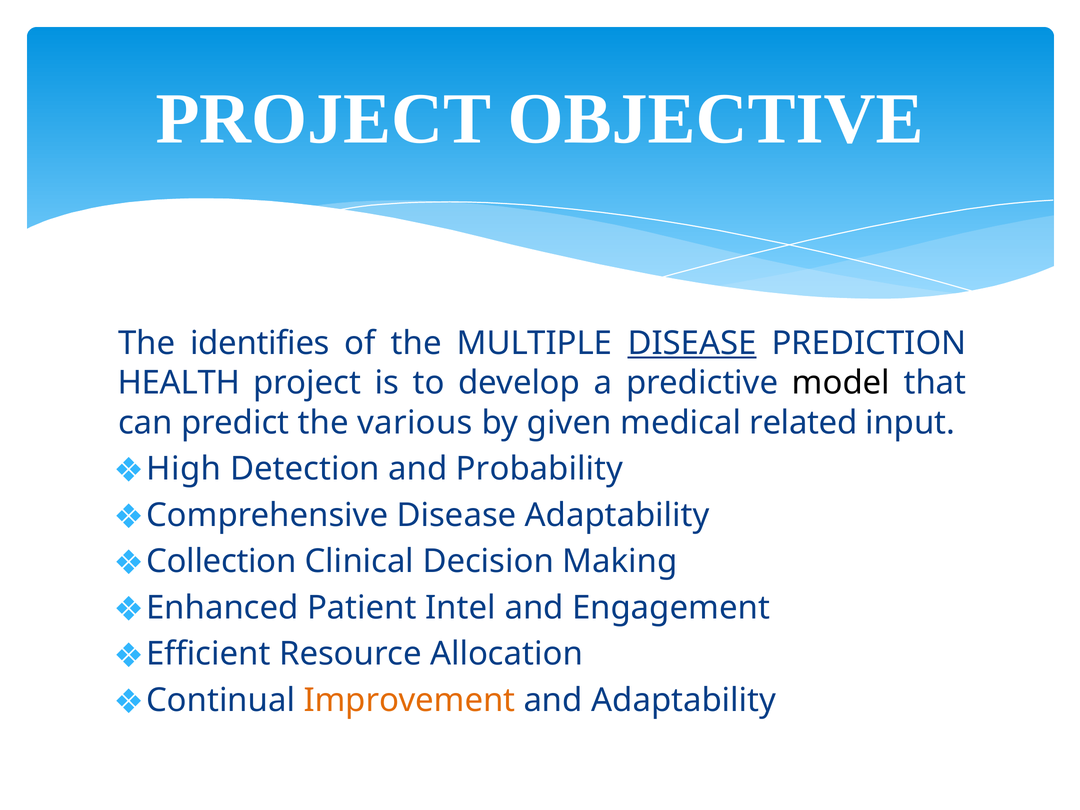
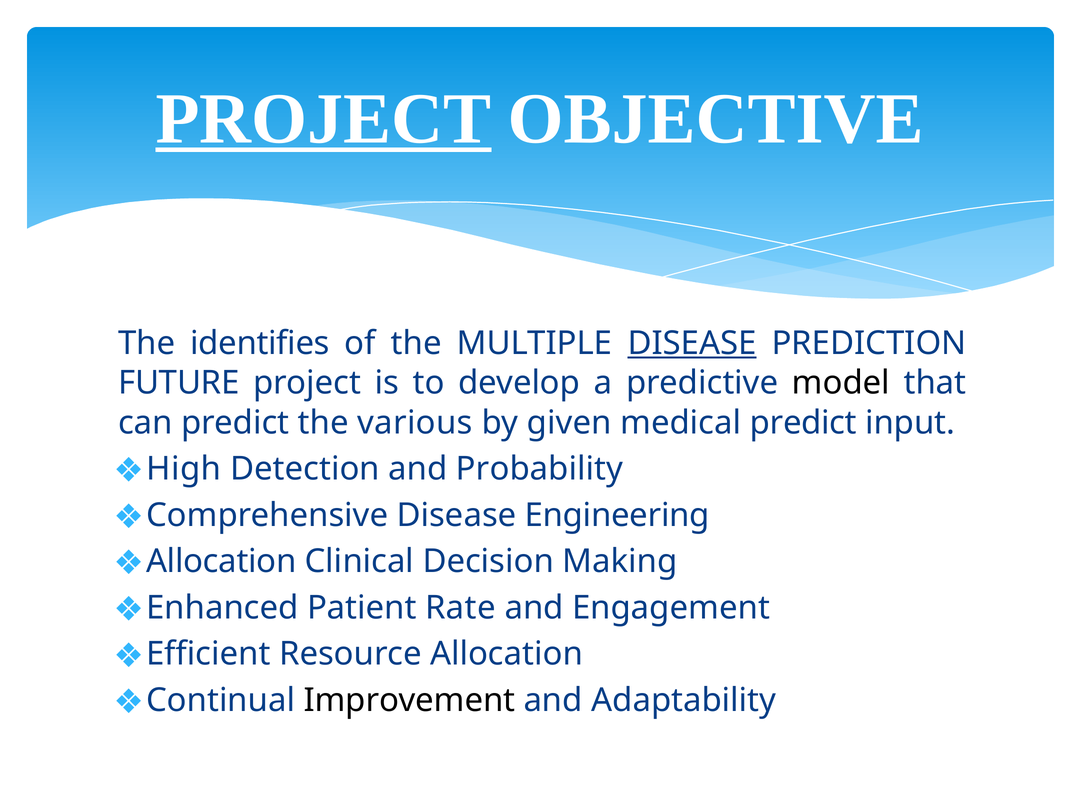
PROJECT underline: none -> present (323, 119)
HEALTH: HEALTH -> FUTURE (179, 383)
medical related: related -> predict (803, 423)
Disease Adaptability: Adaptability -> Engineering (617, 515)
Collection: Collection -> Allocation (221, 561)
Intel: Intel -> Rate (460, 608)
Improvement colour: orange -> black (409, 700)
